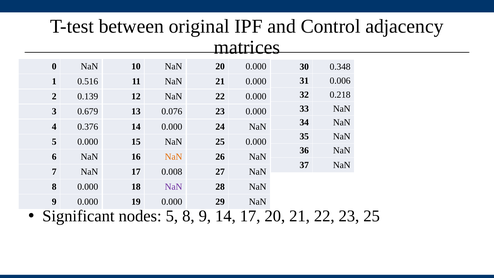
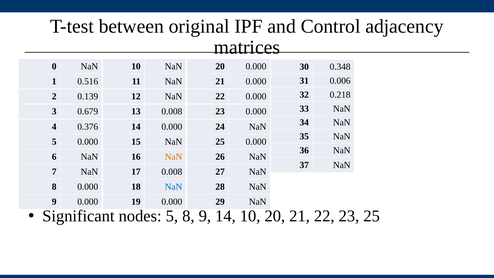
13 0.076: 0.076 -> 0.008 (172, 112)
NaN colour: purple -> blue (174, 187)
14 17: 17 -> 10 (250, 216)
